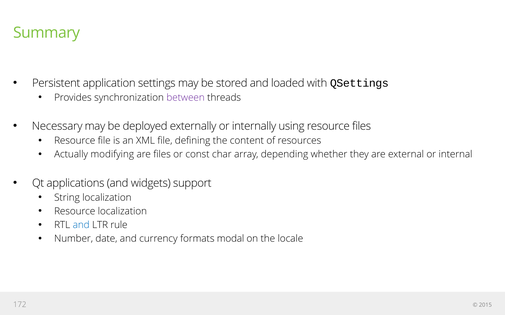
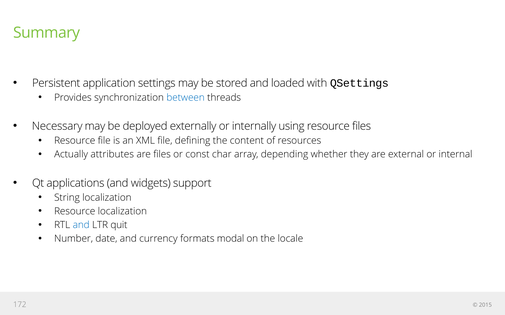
between colour: purple -> blue (186, 98)
modifying: modifying -> attributes (112, 155)
rule: rule -> quit (119, 225)
